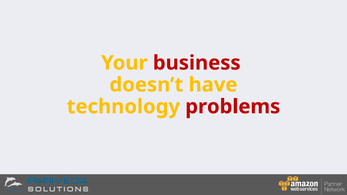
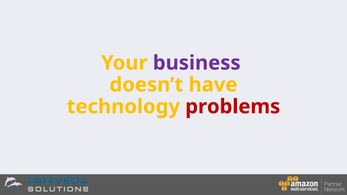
business colour: red -> purple (197, 63)
